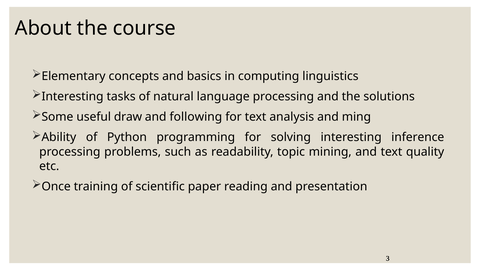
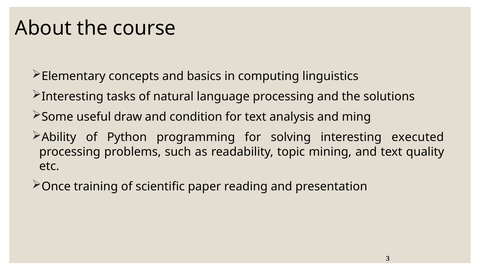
following: following -> condition (196, 117)
inference: inference -> executed (418, 137)
